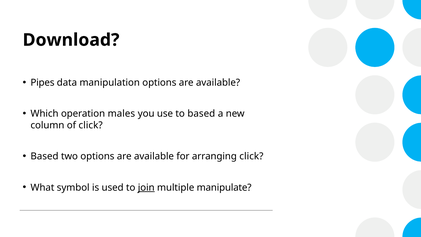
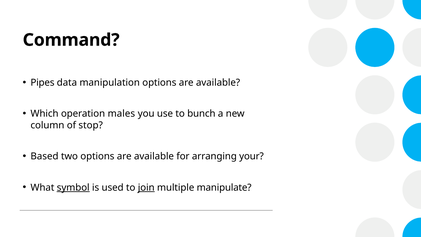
Download: Download -> Command (71, 40)
to based: based -> bunch (201, 114)
of click: click -> stop (91, 125)
arranging click: click -> your (251, 156)
symbol underline: none -> present (73, 187)
